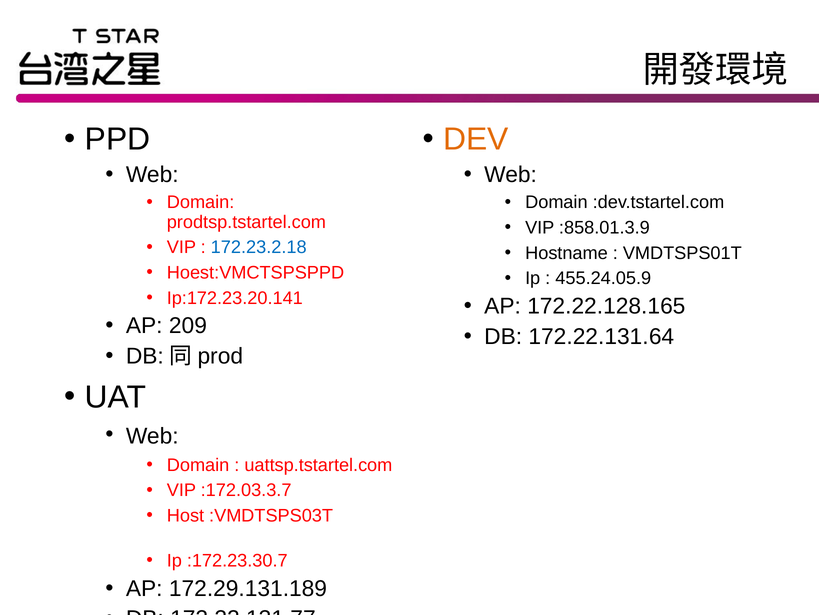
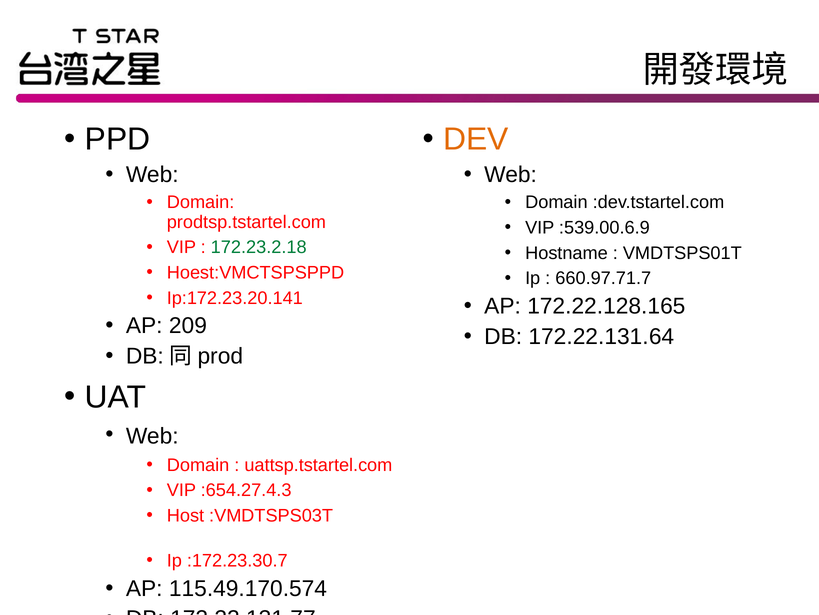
:858.01.3.9: :858.01.3.9 -> :539.00.6.9 (604, 227)
172.23.2.18 colour: blue -> green (259, 247)
455.24.05.9: 455.24.05.9 -> 660.97.71.7 (603, 278)
:172.03.3.7: :172.03.3.7 -> :654.27.4.3 (246, 490)
172.29.131.189: 172.29.131.189 -> 115.49.170.574 (248, 588)
